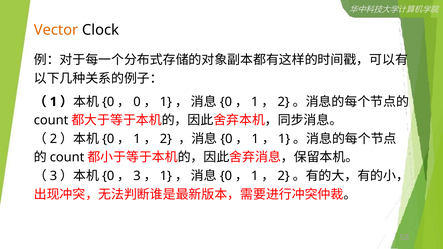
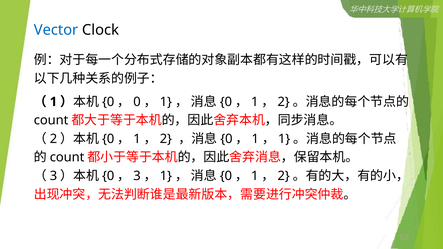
Vector colour: orange -> blue (56, 30)
